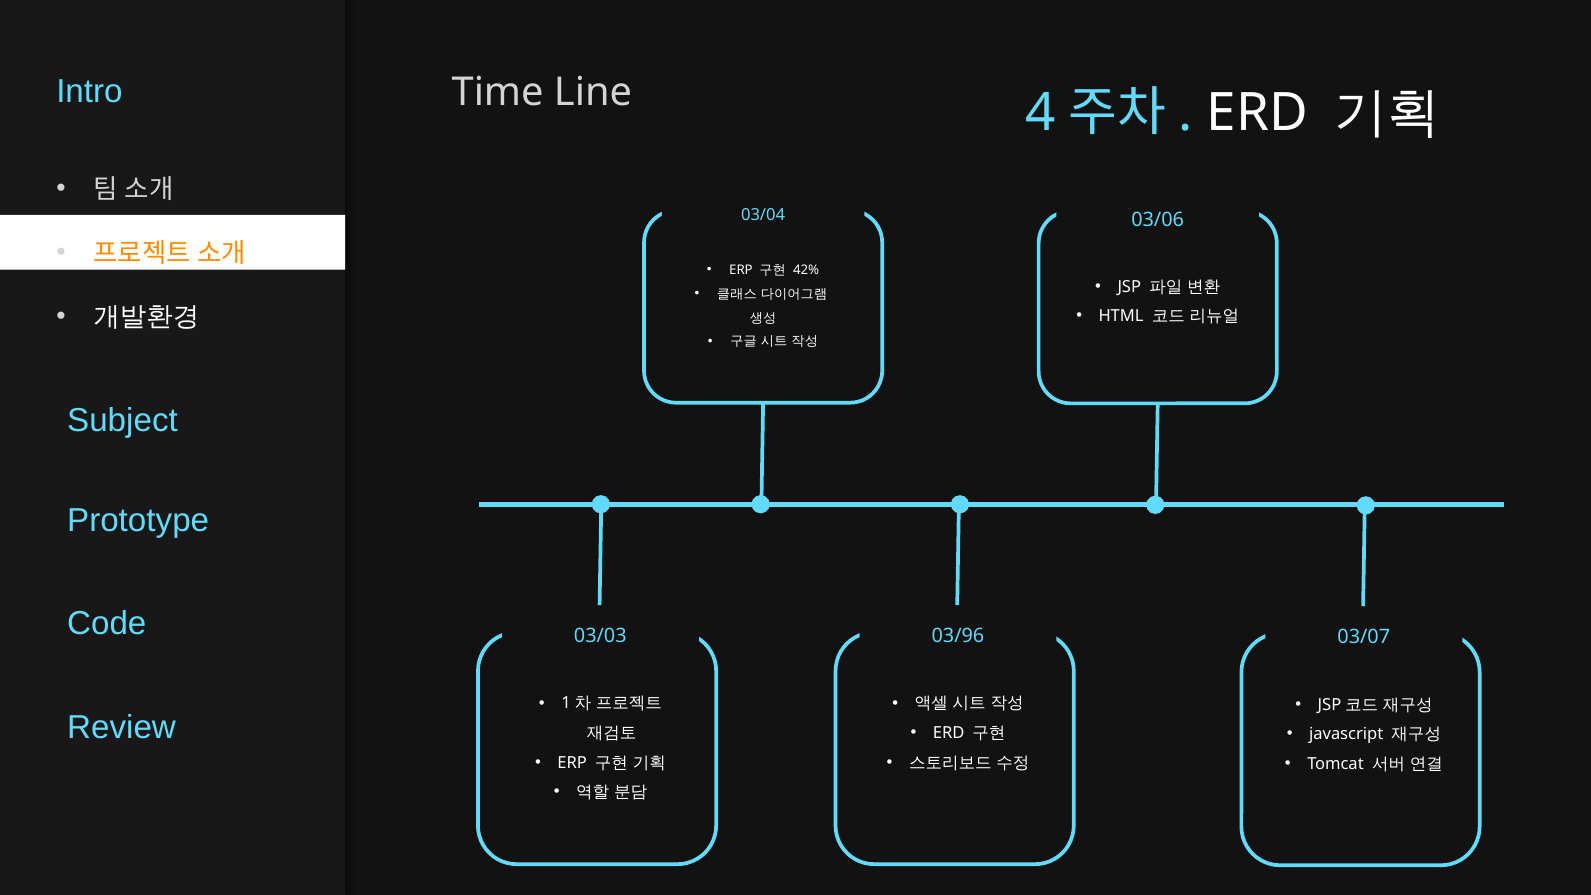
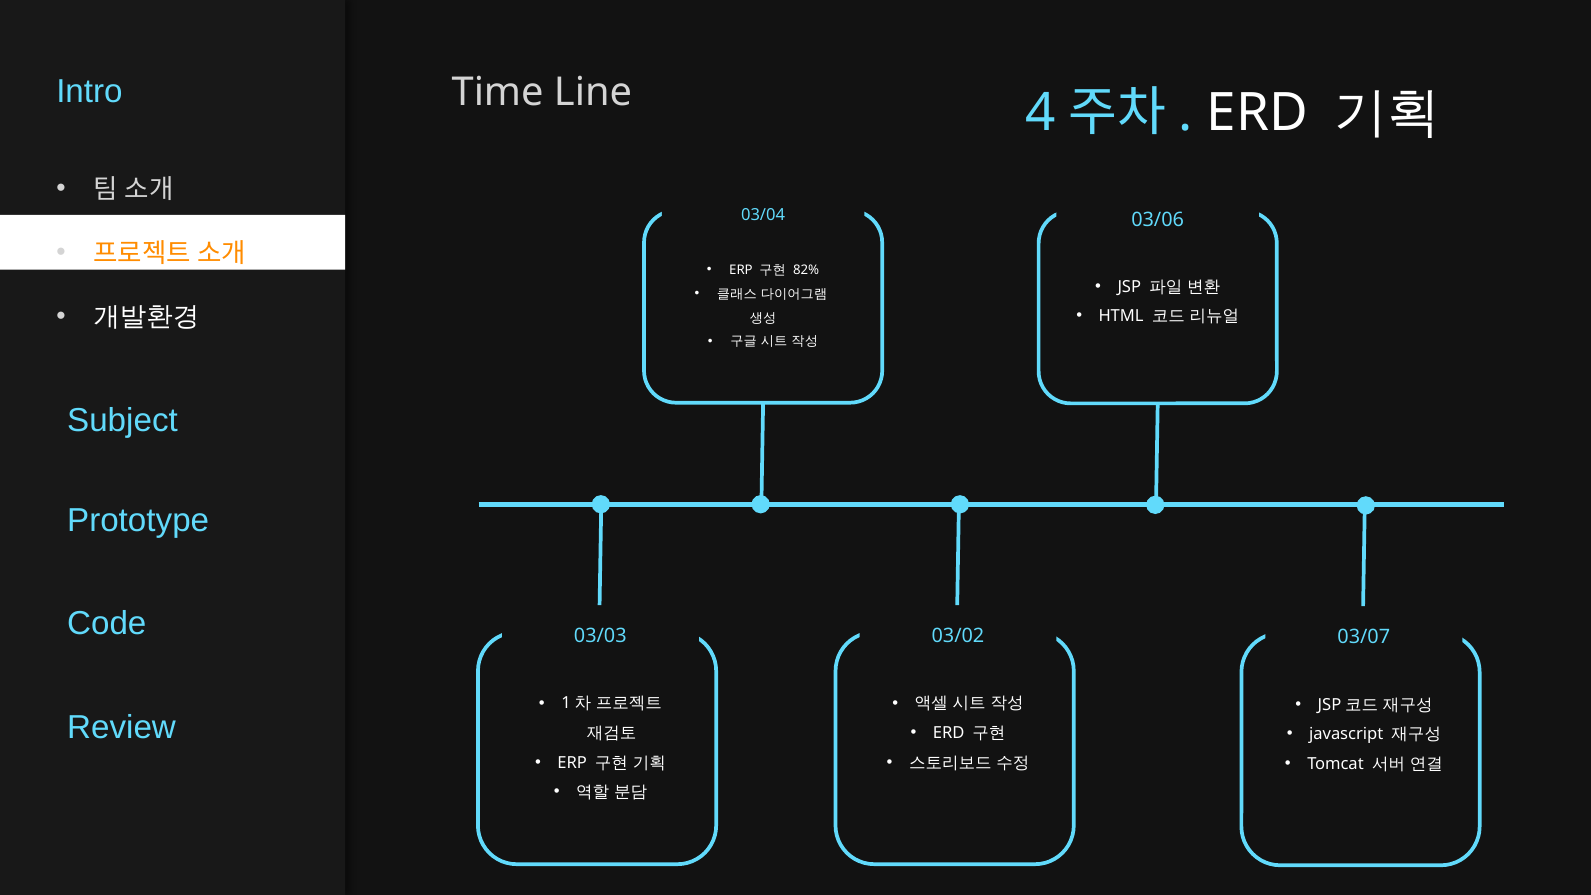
42%: 42% -> 82% (806, 270)
03/96: 03/96 -> 03/02 (958, 636)
